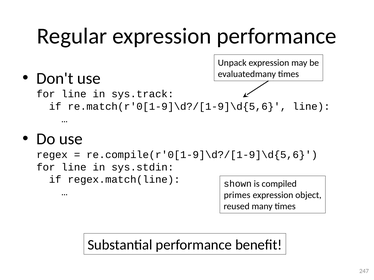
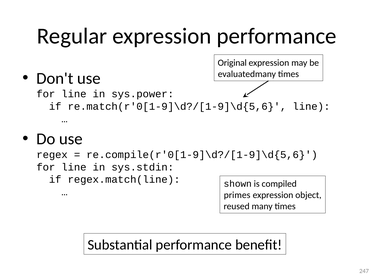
Unpack: Unpack -> Original (232, 63)
sys.track: sys.track -> sys.power (143, 94)
